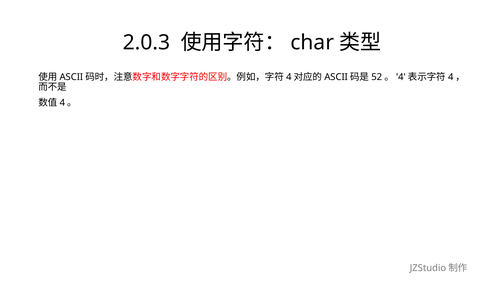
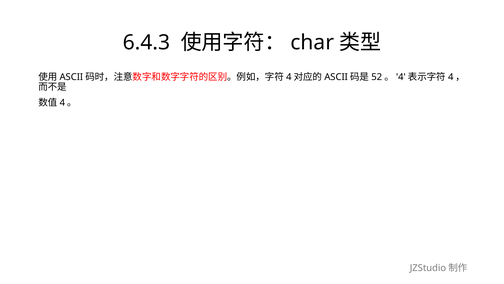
2.0.3: 2.0.3 -> 6.4.3 (147, 42)
